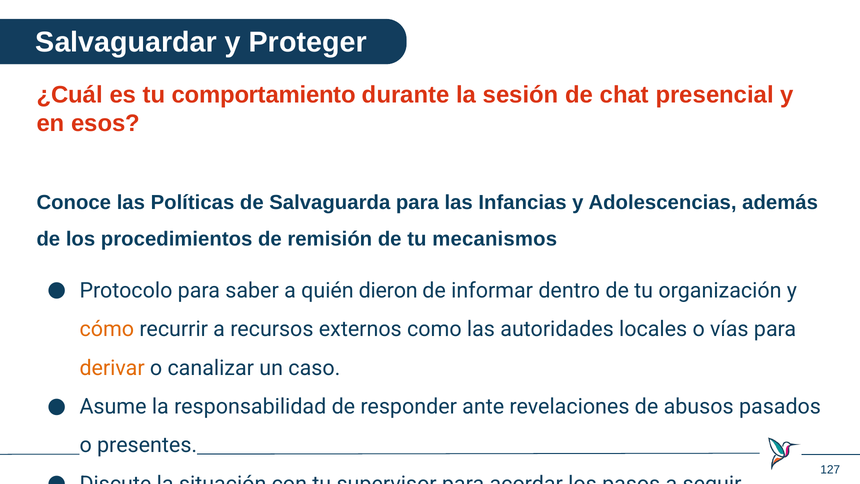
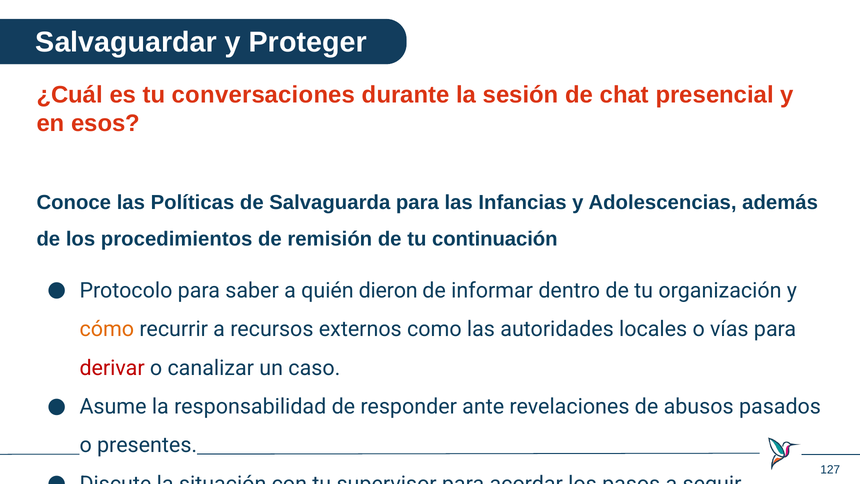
comportamiento: comportamiento -> conversaciones (264, 95)
mecanismos: mecanismos -> continuación (495, 239)
derivar colour: orange -> red (112, 368)
